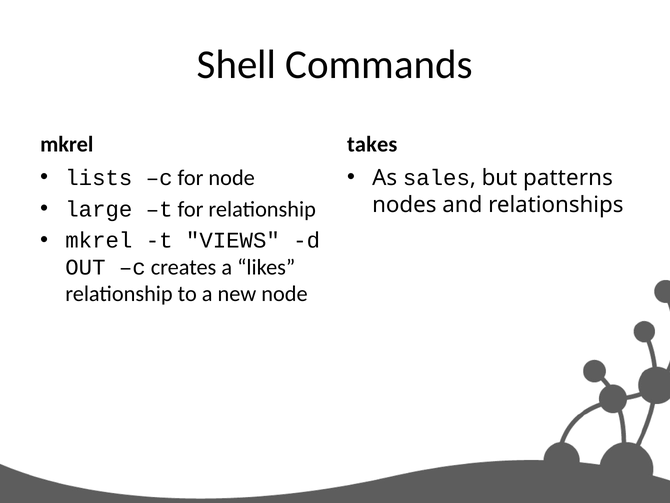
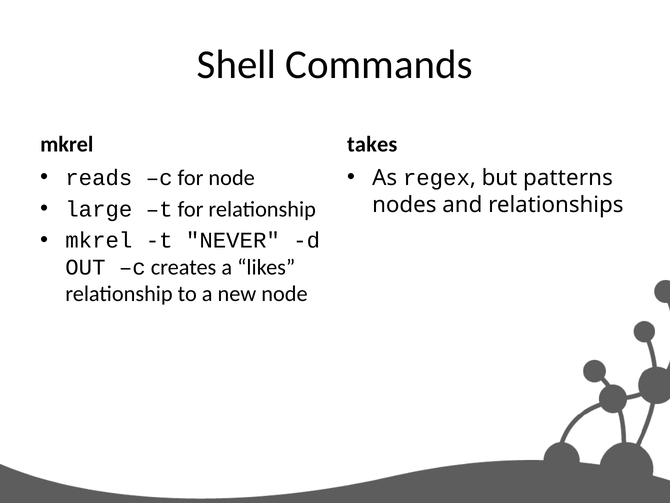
lists: lists -> reads (99, 178)
sales: sales -> regex (436, 178)
VIEWS: VIEWS -> NEVER (233, 240)
